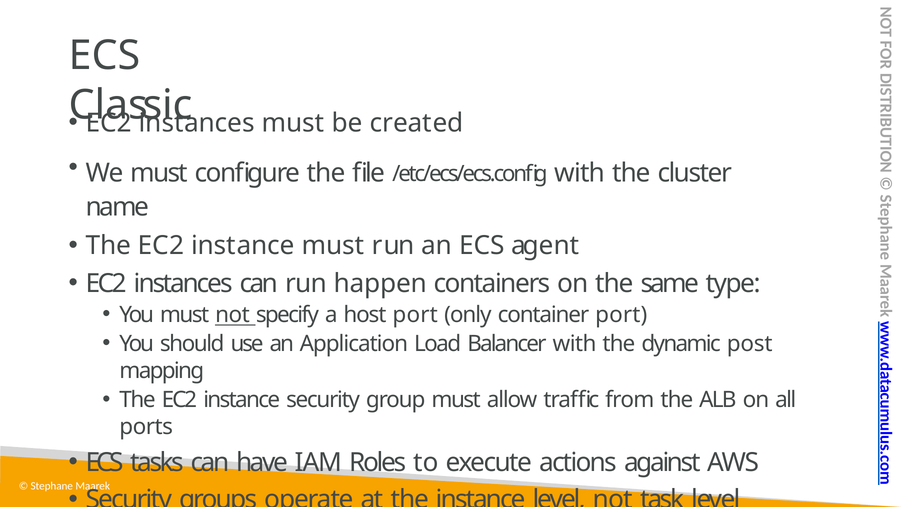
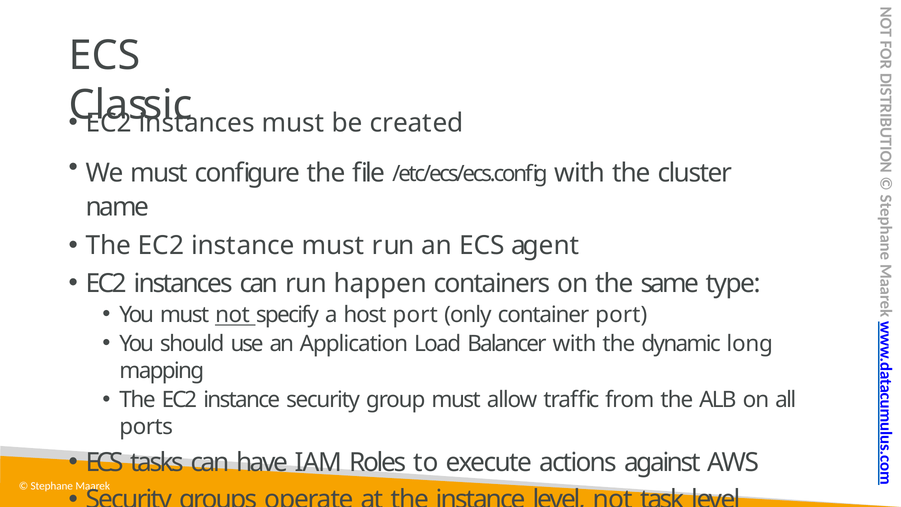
post: post -> long (750, 344)
